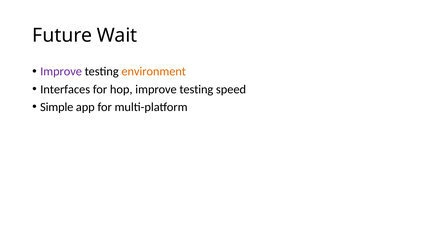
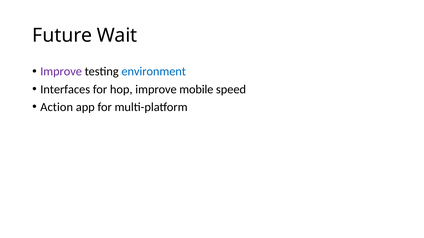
environment colour: orange -> blue (154, 72)
hop improve testing: testing -> mobile (196, 89)
Simple: Simple -> Action (57, 107)
